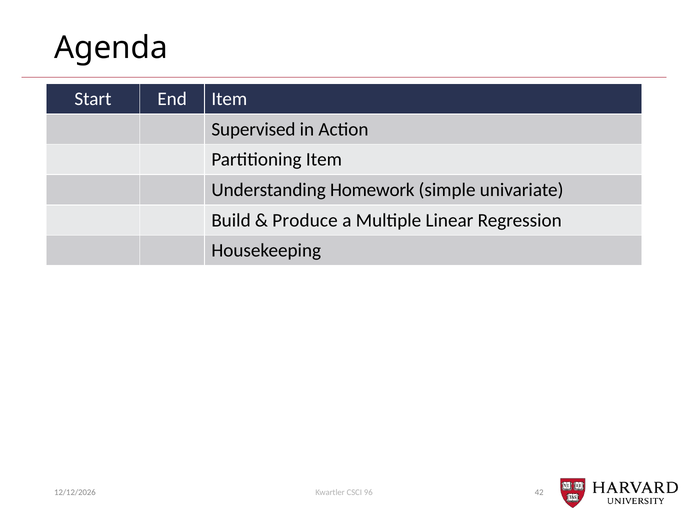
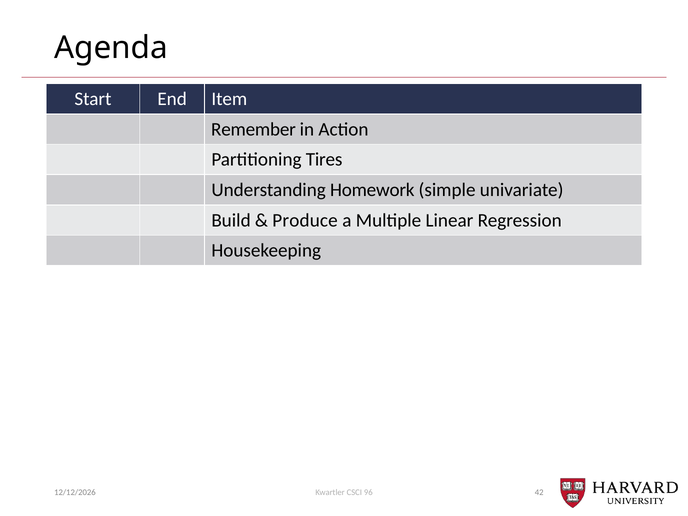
Supervised: Supervised -> Remember (253, 129)
Partitioning Item: Item -> Tires (324, 160)
